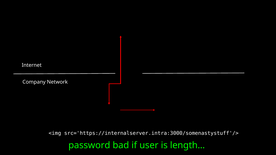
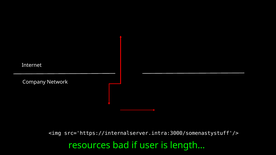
password: password -> resources (89, 146)
